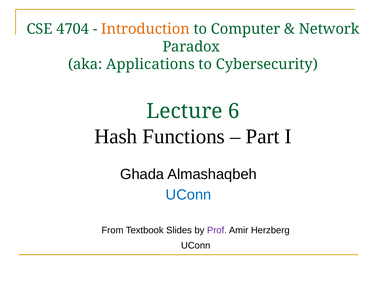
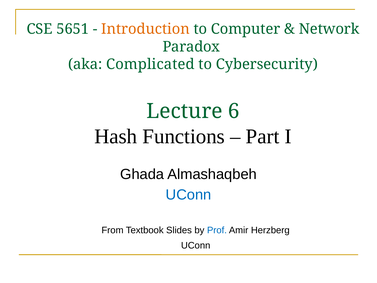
4704: 4704 -> 5651 (73, 29)
Applications: Applications -> Complicated (150, 64)
Prof colour: purple -> blue (217, 230)
